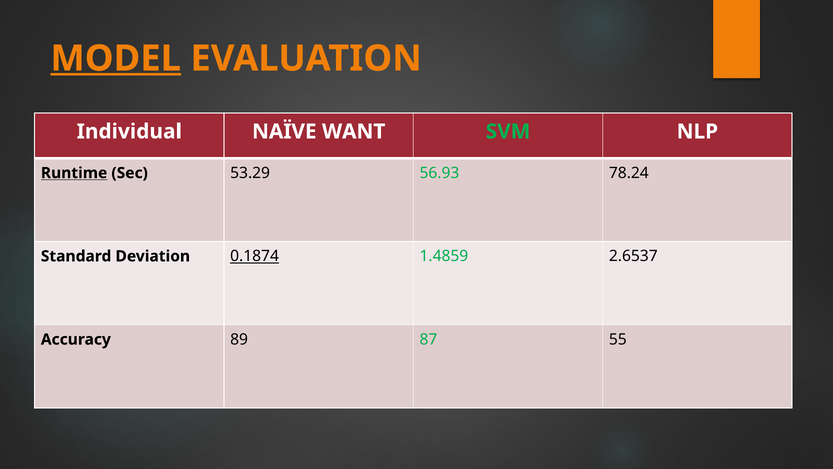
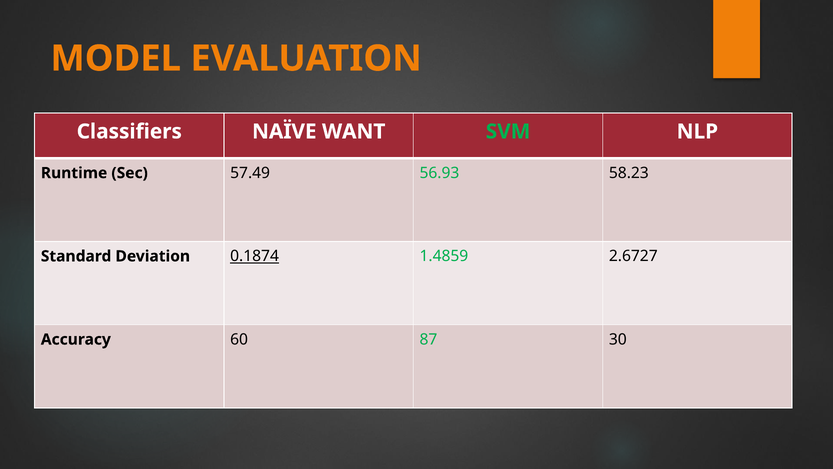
MODEL underline: present -> none (116, 58)
Individual: Individual -> Classifiers (129, 131)
Runtime underline: present -> none (74, 173)
53.29: 53.29 -> 57.49 (250, 173)
78.24: 78.24 -> 58.23 (629, 173)
2.6537: 2.6537 -> 2.6727 (633, 256)
89: 89 -> 60 (239, 339)
55: 55 -> 30 (618, 339)
